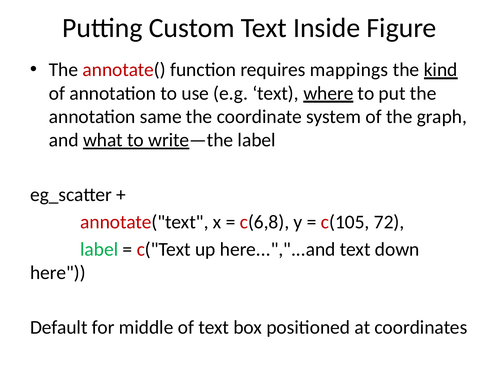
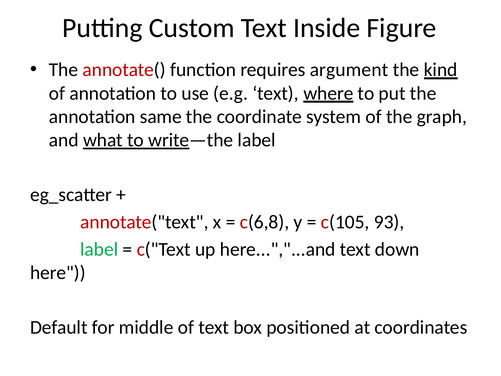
mappings: mappings -> argument (349, 70)
72: 72 -> 93 (389, 222)
